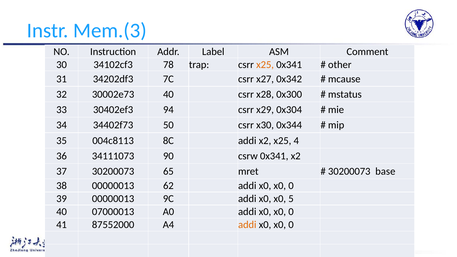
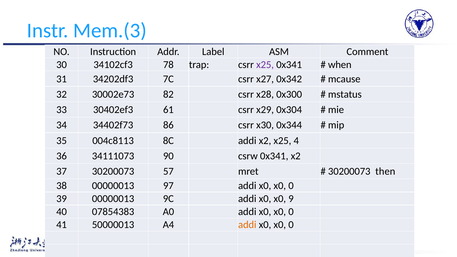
x25 colour: orange -> purple (265, 65)
other: other -> when (340, 65)
30002e73 40: 40 -> 82 (168, 94)
94: 94 -> 61 (168, 110)
50: 50 -> 86 (168, 125)
65: 65 -> 57 (168, 172)
base: base -> then (385, 172)
62: 62 -> 97 (168, 186)
5: 5 -> 9 (291, 199)
07000013: 07000013 -> 07854383 (113, 212)
87552000: 87552000 -> 50000013 (113, 225)
